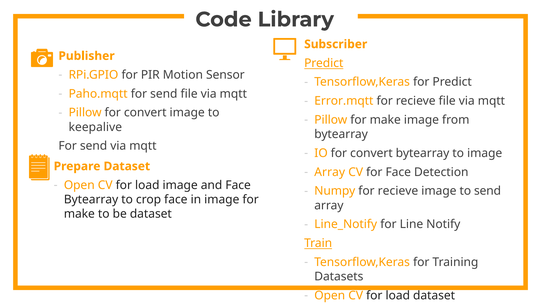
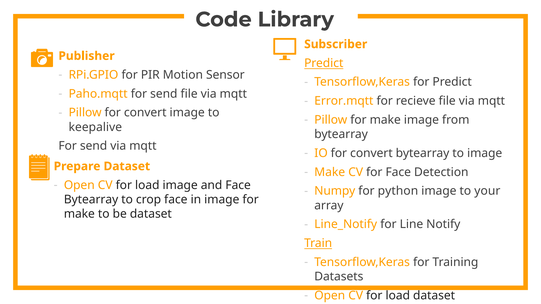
Array: Array -> Make (330, 172)
Numpy for recieve: recieve -> python (398, 191)
to send: send -> your (487, 191)
